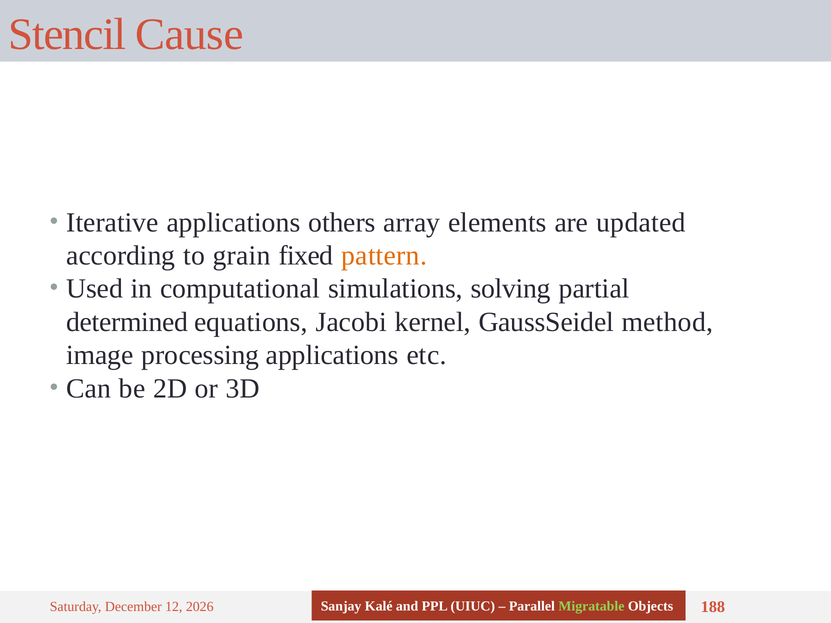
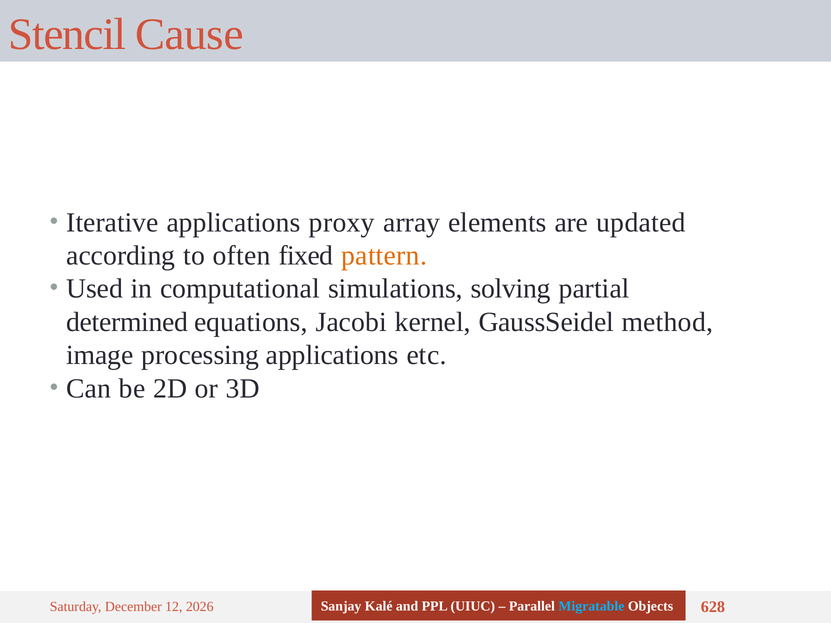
others: others -> proxy (342, 222)
grain: grain -> often (242, 256)
Migratable colour: light green -> light blue (591, 607)
188: 188 -> 628 (713, 607)
